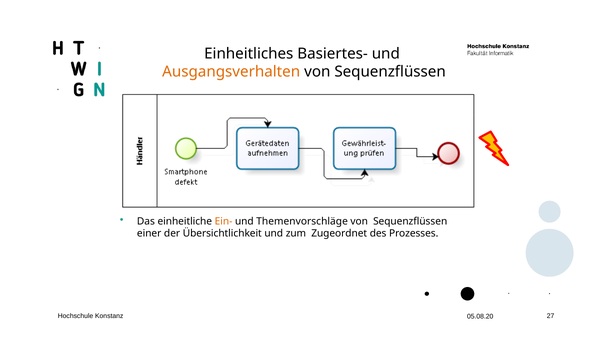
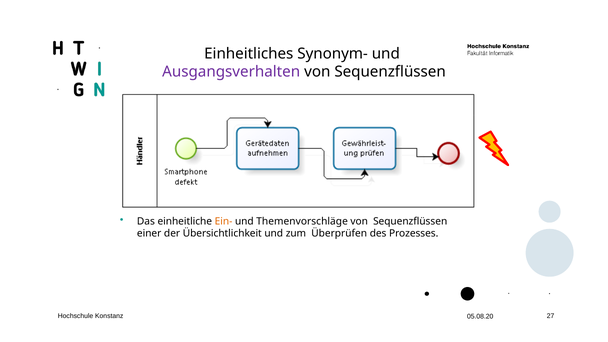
Basiertes-: Basiertes- -> Synonym- (333, 54)
Ausgangsverhalten colour: orange -> purple (231, 72)
Zugeordnet: Zugeordnet -> Überprüfen (339, 234)
